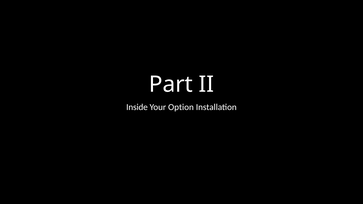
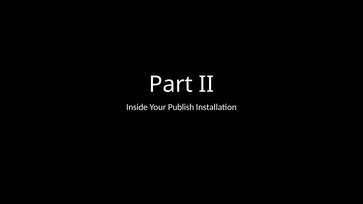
Option: Option -> Publish (181, 107)
